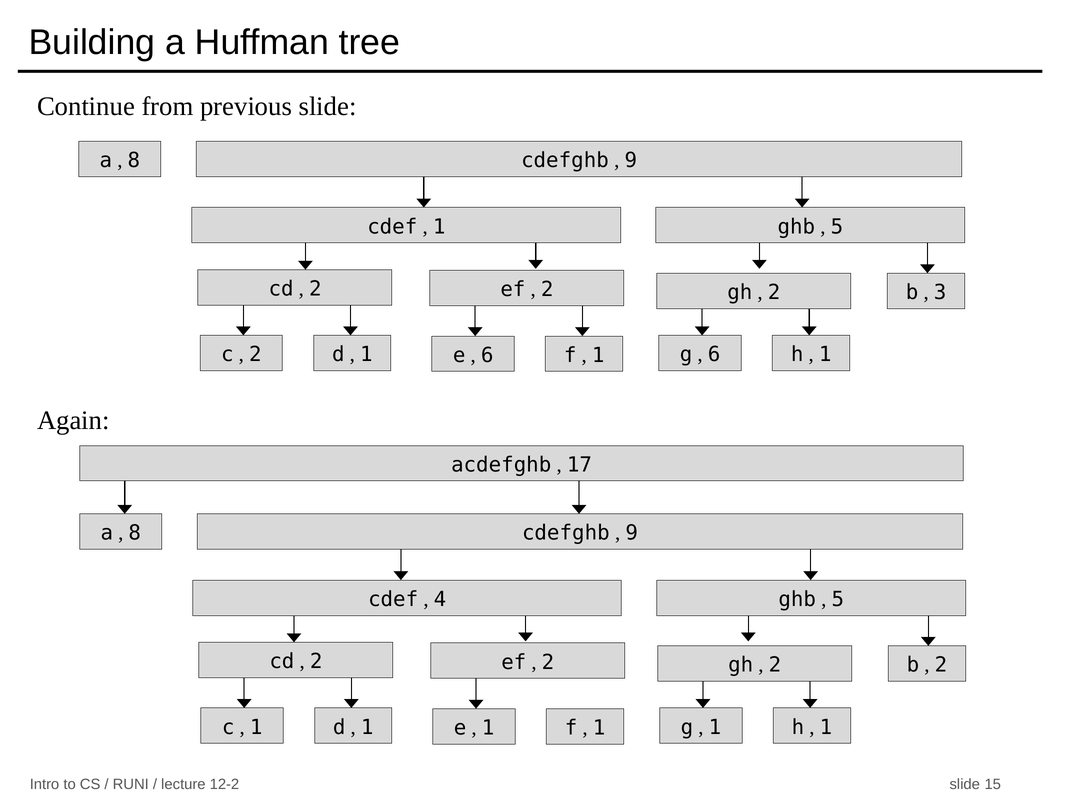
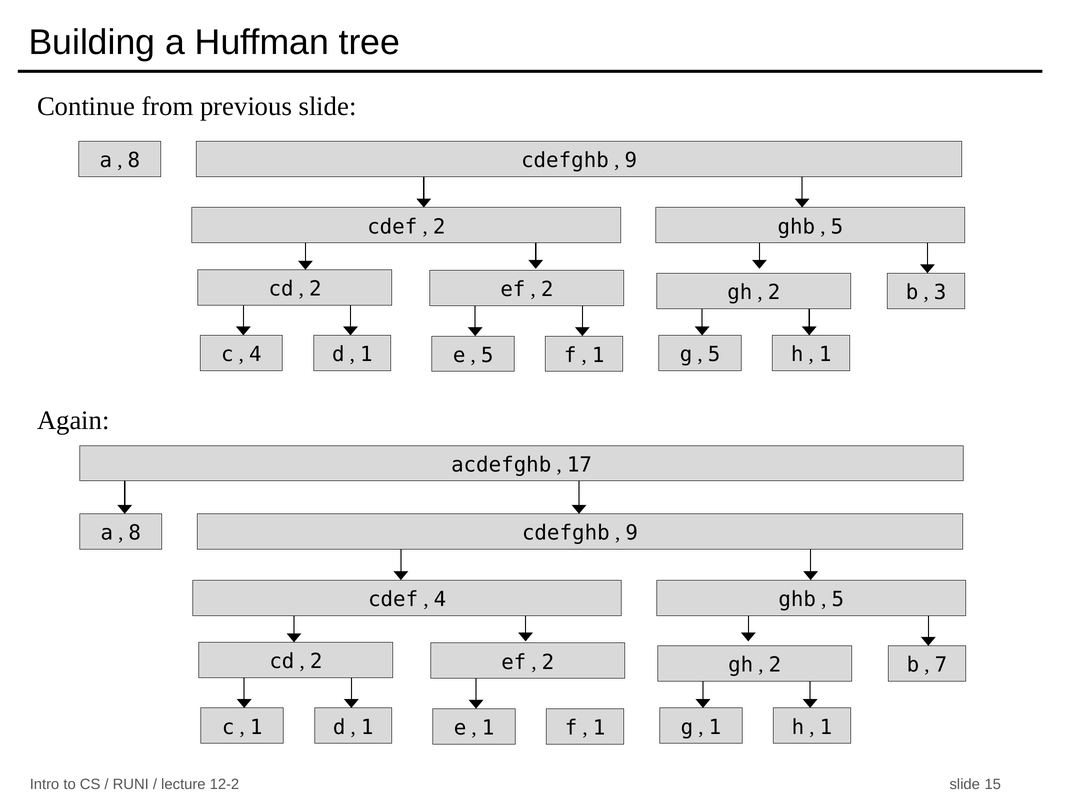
1: 1 -> 2 (439, 227)
2: 2 -> 4 (255, 354)
6: 6 -> 5 (487, 355)
6: 6 -> 5 (714, 354)
2: 2 -> 7 (941, 665)
